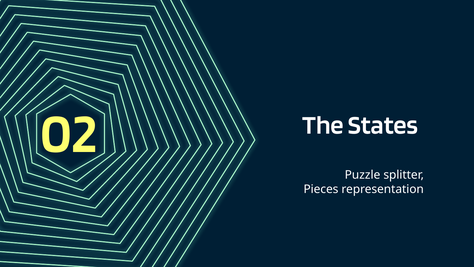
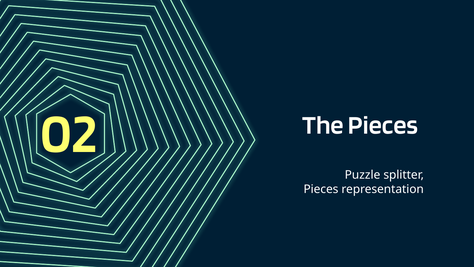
The States: States -> Pieces (383, 125)
